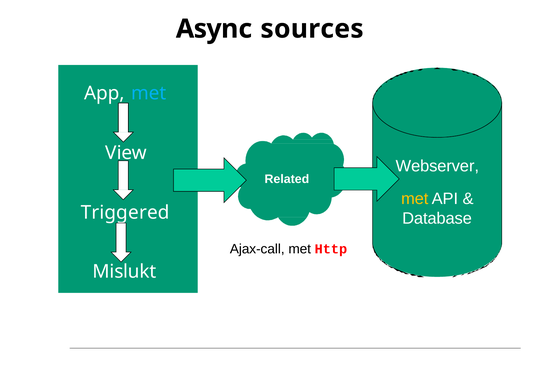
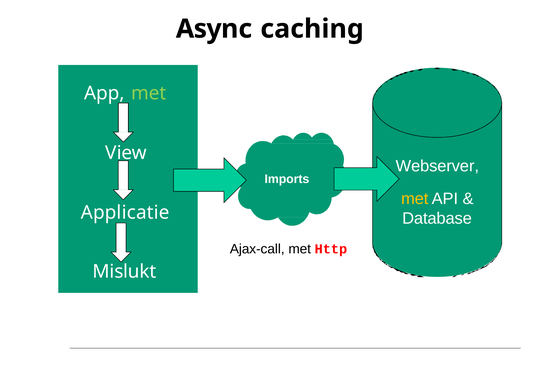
sources: sources -> caching (312, 29)
met colour: light blue -> light green (149, 93)
Related: Related -> Imports (287, 179)
Triggered: Triggered -> Applicatie (125, 212)
